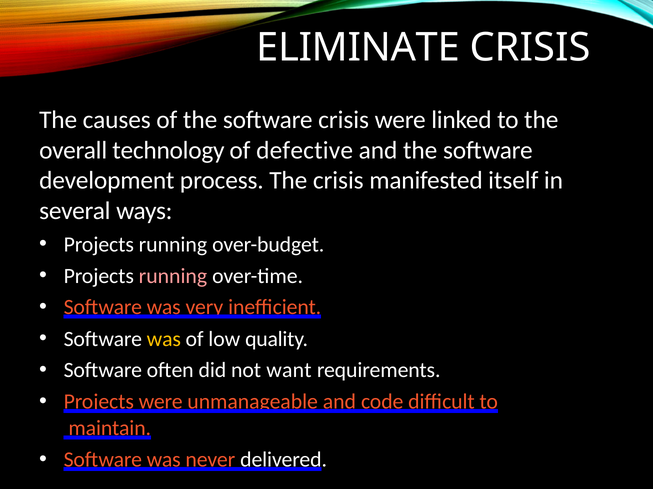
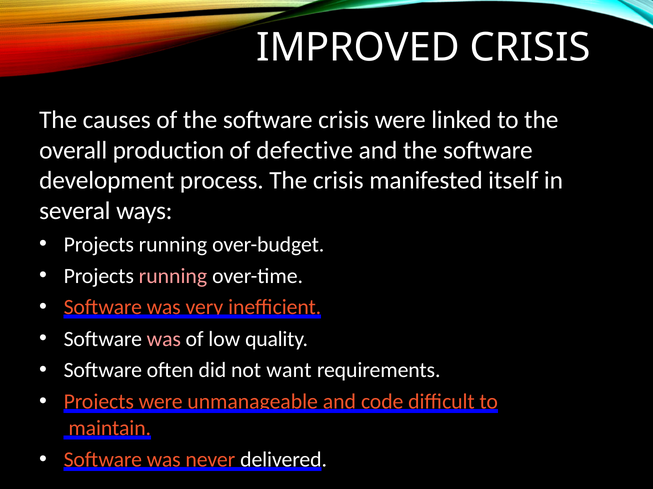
ELIMINATE: ELIMINATE -> IMPROVED (358, 48)
technology: technology -> production (168, 150)
was colour: yellow -> pink (164, 339)
